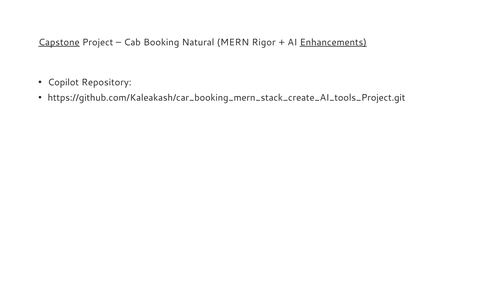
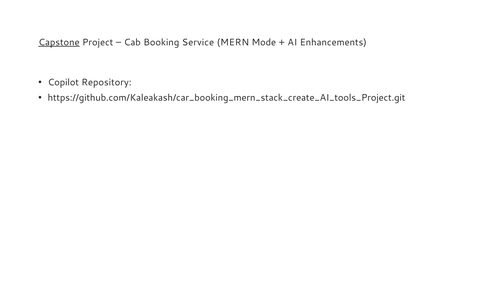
Natural: Natural -> Service (198, 42)
Rigor: Rigor -> Mode (264, 42)
Enhancements underline: present -> none (333, 42)
